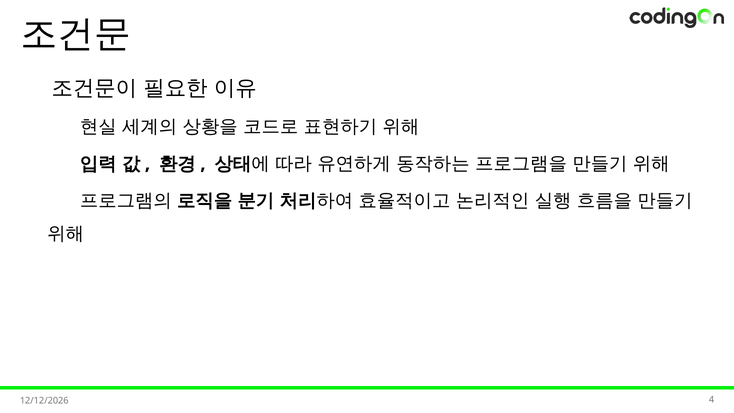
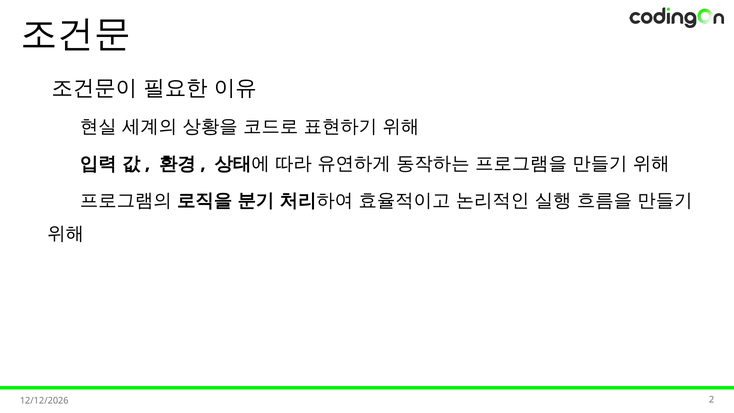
4: 4 -> 2 (712, 400)
